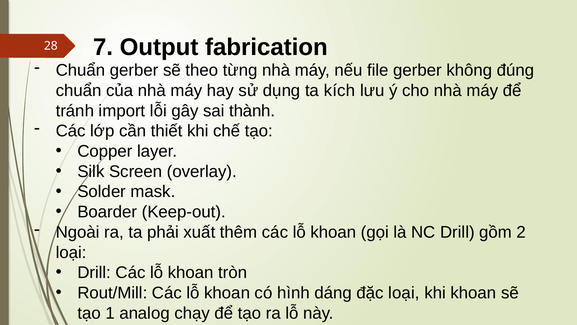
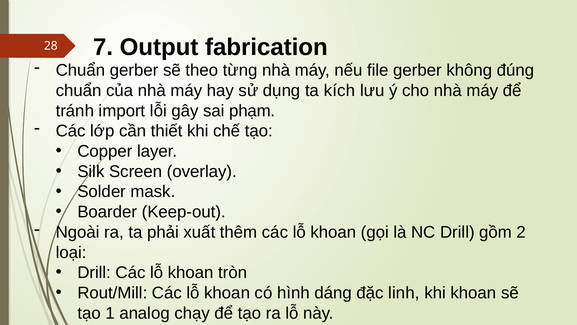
thành: thành -> phạm (252, 111)
đặc loại: loại -> linh (404, 293)
